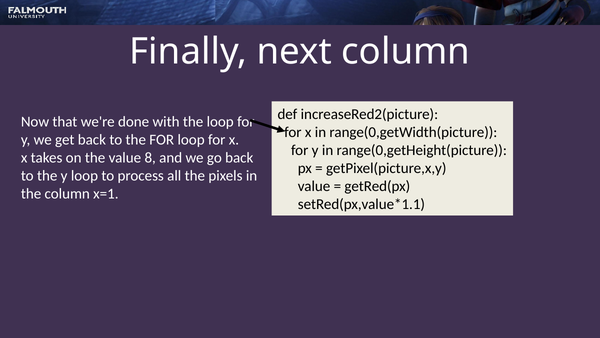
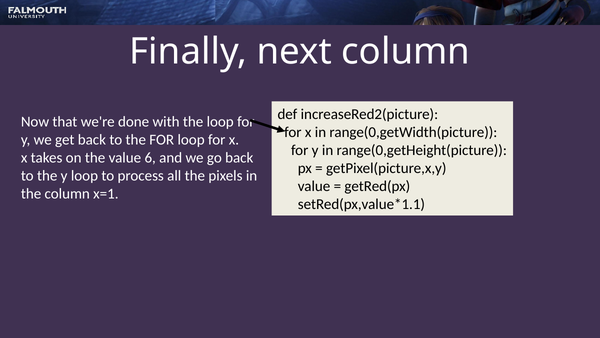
8: 8 -> 6 (150, 158)
